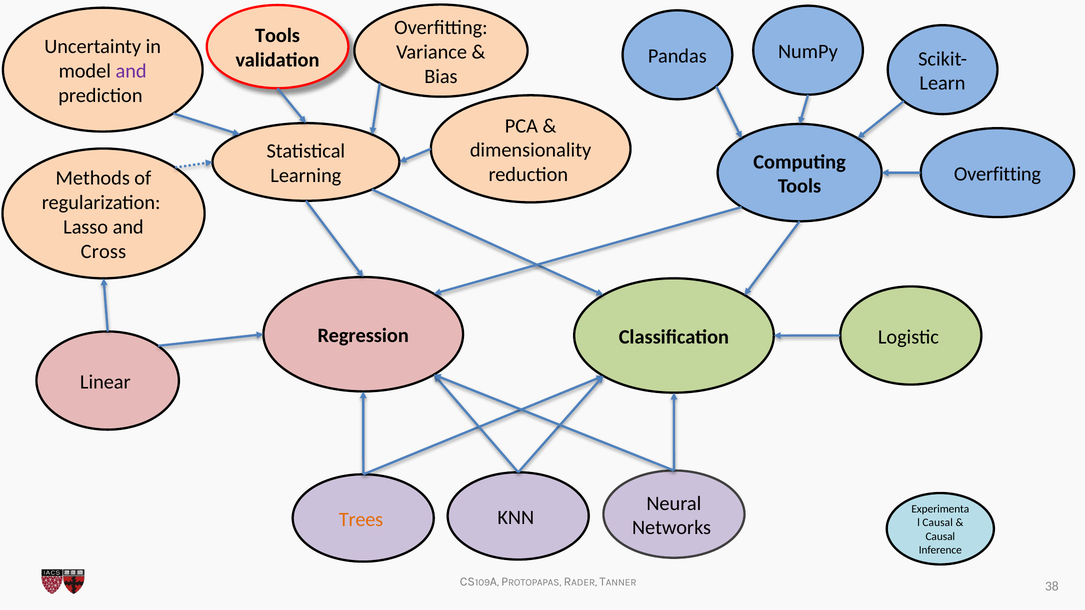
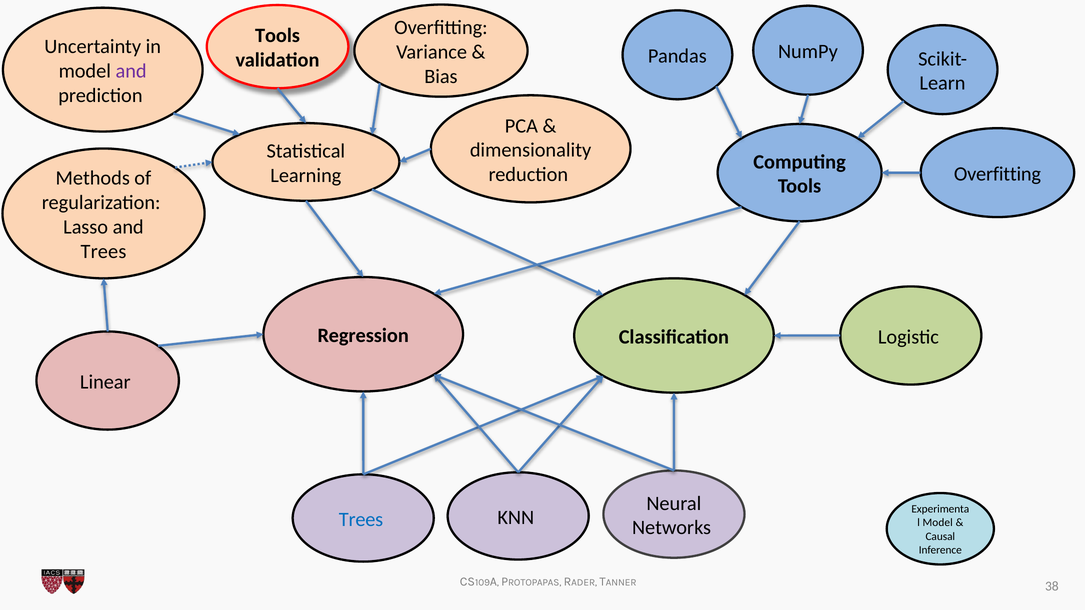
Cross: Cross -> Trees (103, 252)
Trees colour: orange -> blue (361, 520)
Causal: Causal -> Model (938, 523)
